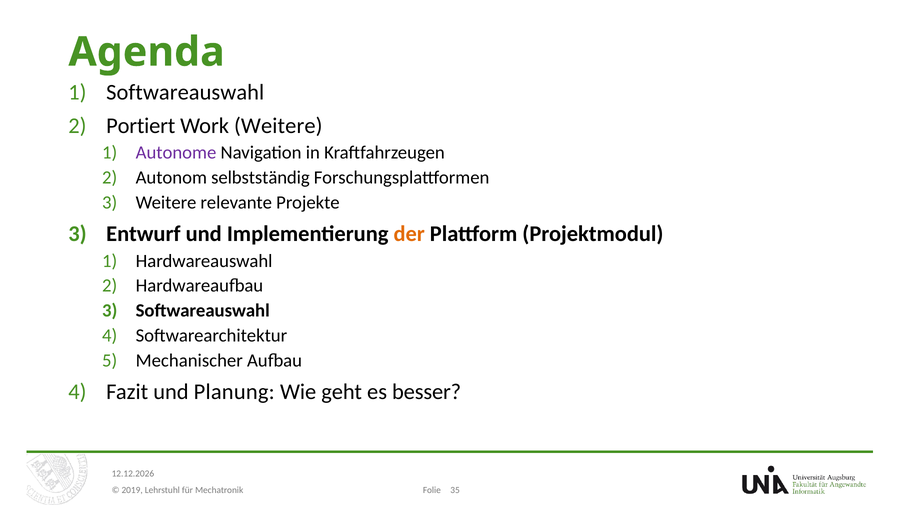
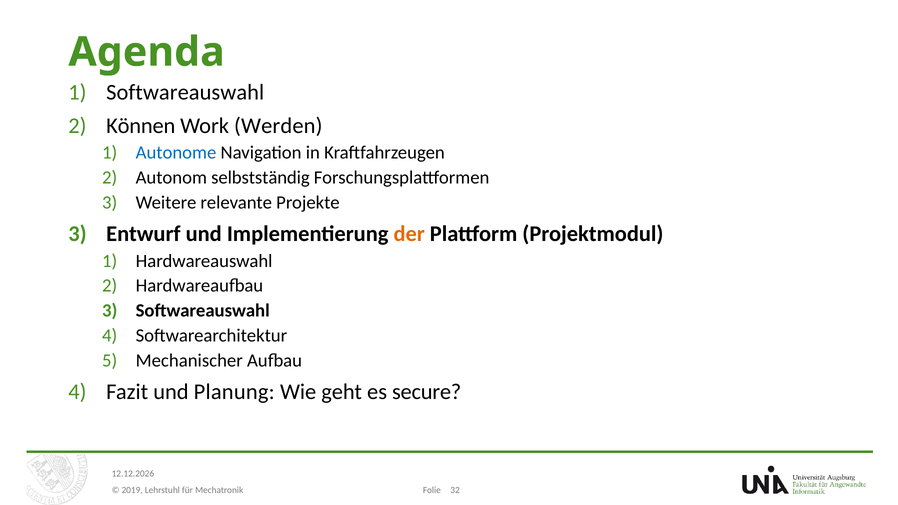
Portiert: Portiert -> Können (141, 126)
Work Weitere: Weitere -> Werden (278, 126)
Autonome colour: purple -> blue (176, 153)
besser: besser -> secure (427, 392)
35: 35 -> 32 (455, 490)
